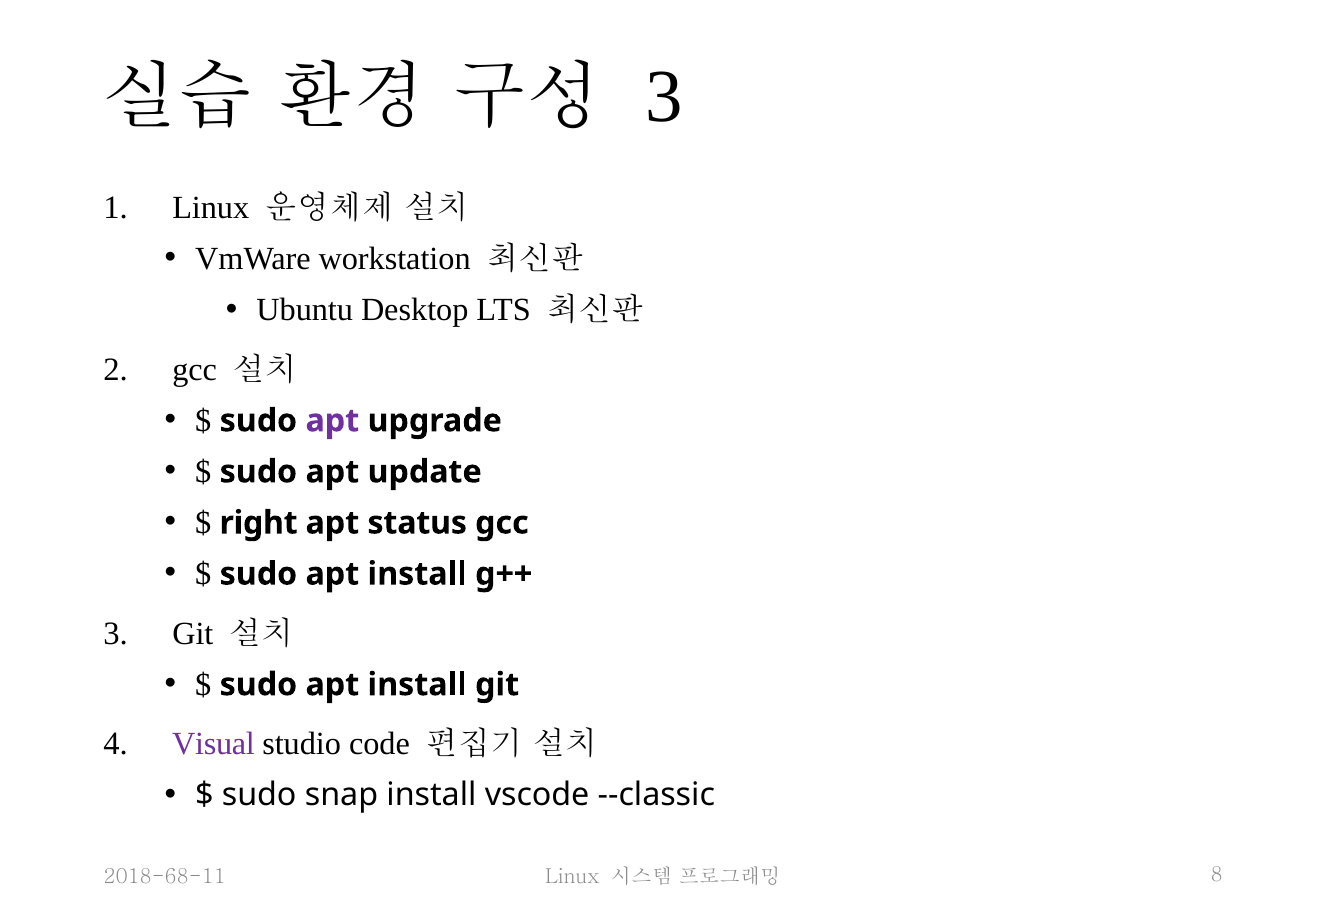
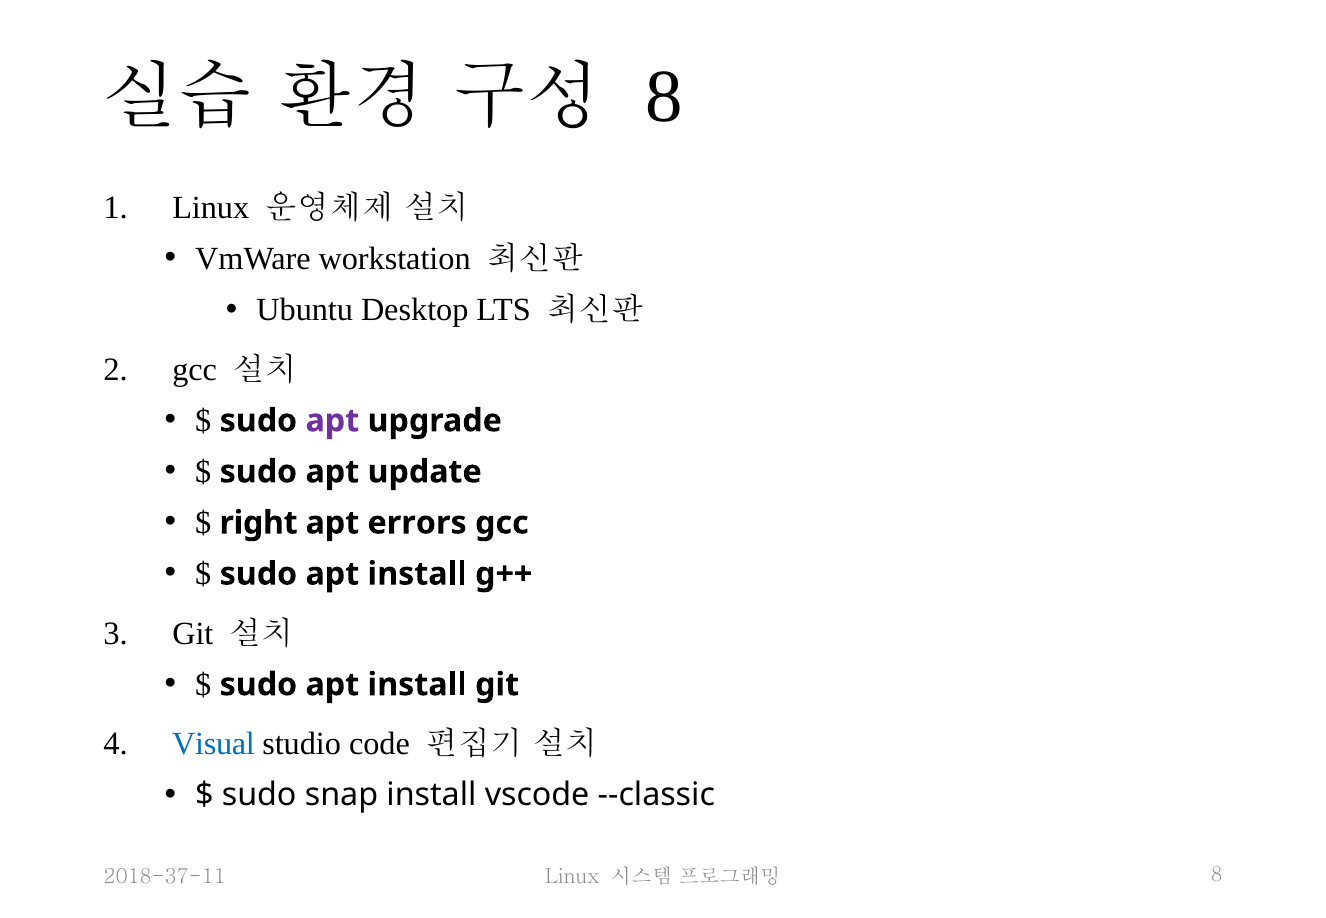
3: 3 -> 8 (664, 97)
status: status -> errors (417, 523)
Visual colour: purple -> blue (213, 744)
2018-68-11: 2018-68-11 -> 2018-37-11 (165, 877)
